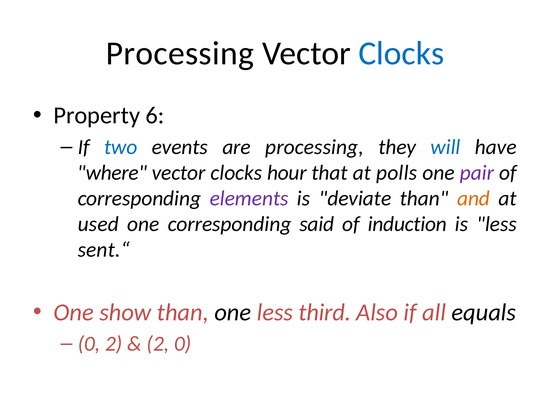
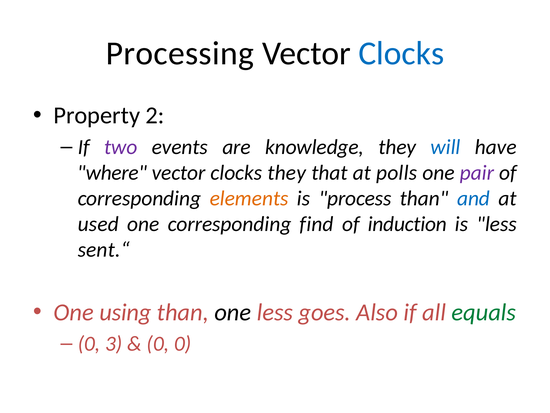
6: 6 -> 2 (155, 115)
two colour: blue -> purple (121, 147)
are processing: processing -> knowledge (315, 147)
clocks hour: hour -> they (287, 173)
elements colour: purple -> orange (249, 198)
deviate: deviate -> process (355, 198)
and colour: orange -> blue (474, 198)
said: said -> find (317, 224)
show: show -> using (125, 312)
third: third -> goes (325, 312)
equals colour: black -> green (484, 312)
0 2: 2 -> 3 (114, 343)
2: 2 -> 0 (158, 343)
